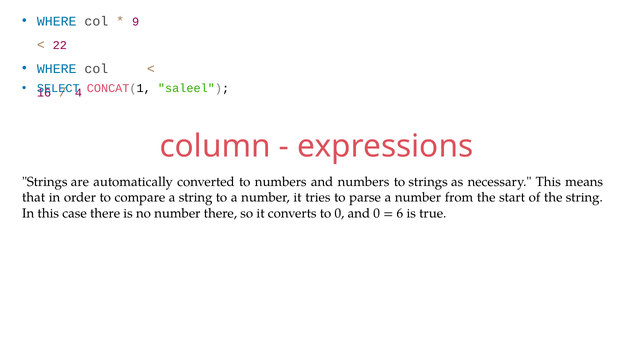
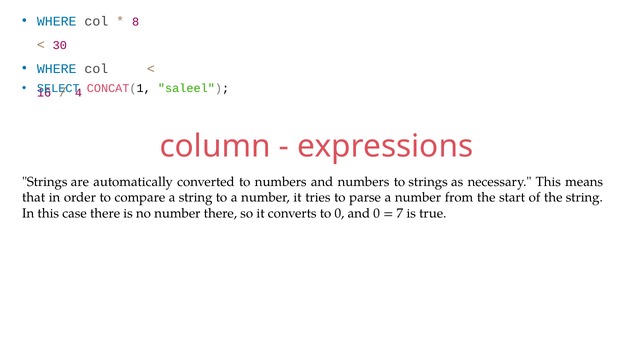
9: 9 -> 8 (136, 22)
22: 22 -> 30 (60, 46)
6: 6 -> 7 (400, 213)
